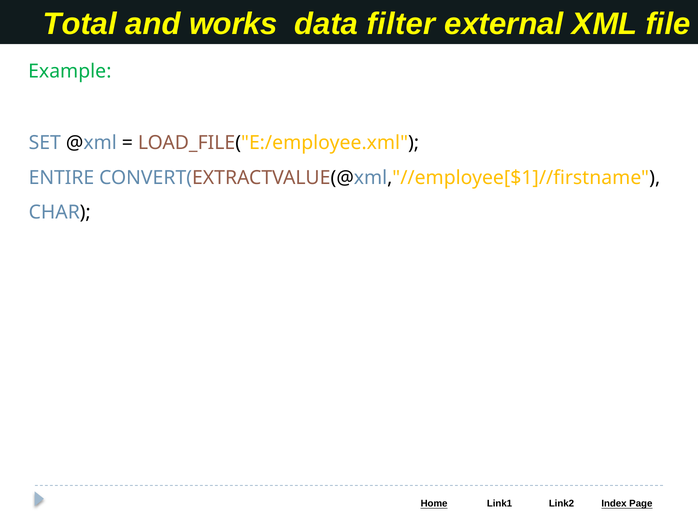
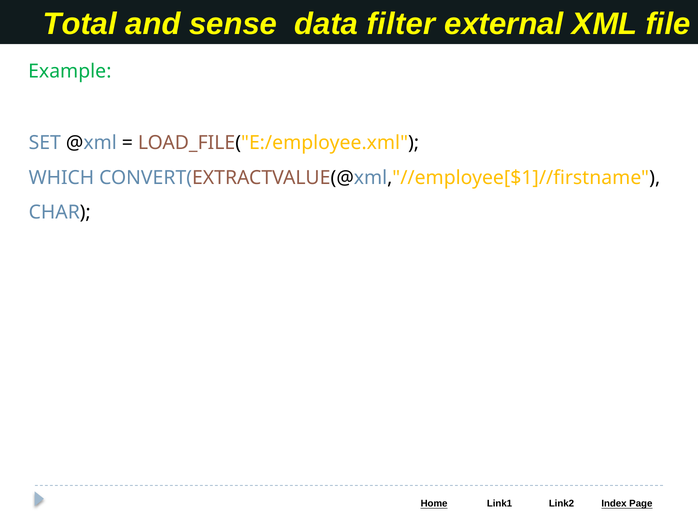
works: works -> sense (233, 24)
ENTIRE: ENTIRE -> WHICH (61, 177)
